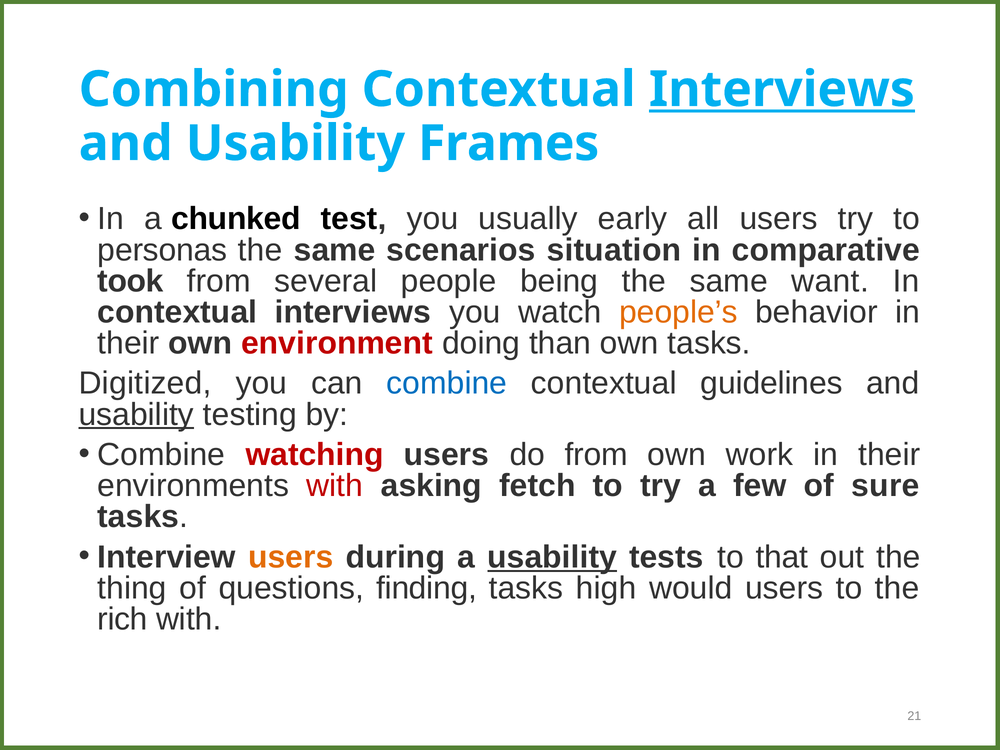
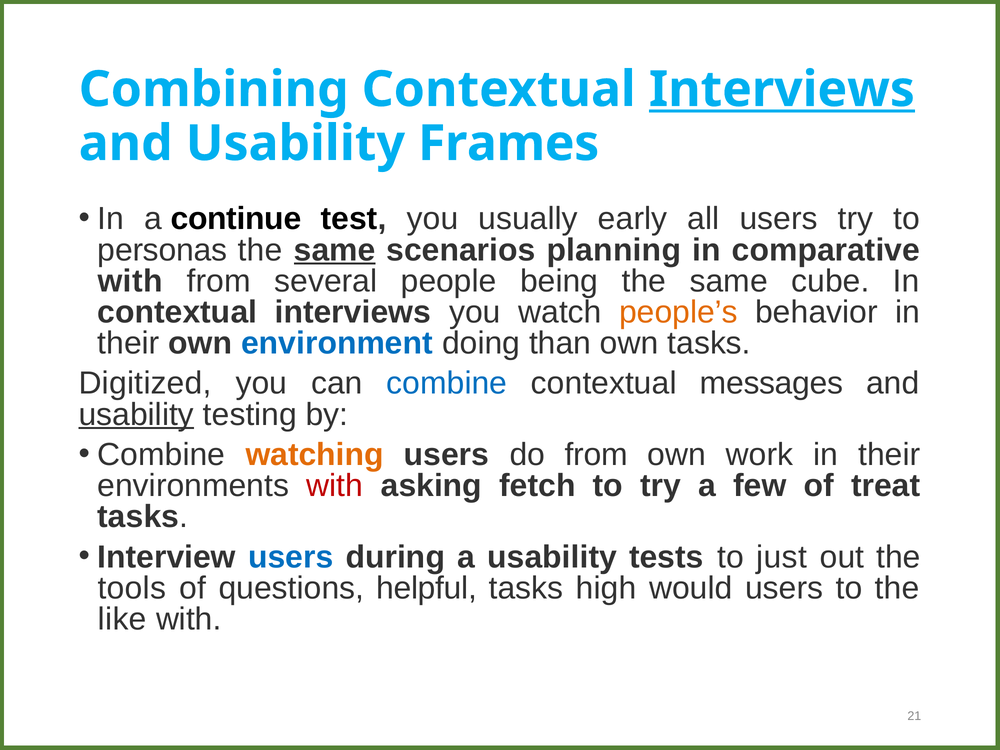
chunked: chunked -> continue (236, 219)
same underline: none -> present (335, 250)
situation: situation -> planning (614, 250)
took: took -> with (130, 281)
want: want -> cube (830, 281)
environment colour: red -> blue (337, 343)
guidelines: guidelines -> messages (772, 383)
watching colour: red -> orange (315, 455)
sure: sure -> treat (886, 486)
users colour: orange -> blue (291, 557)
usability underline: present -> none (552, 557)
that: that -> just (782, 557)
thing: thing -> tools (132, 588)
finding: finding -> helpful (427, 588)
rich: rich -> like (122, 619)
